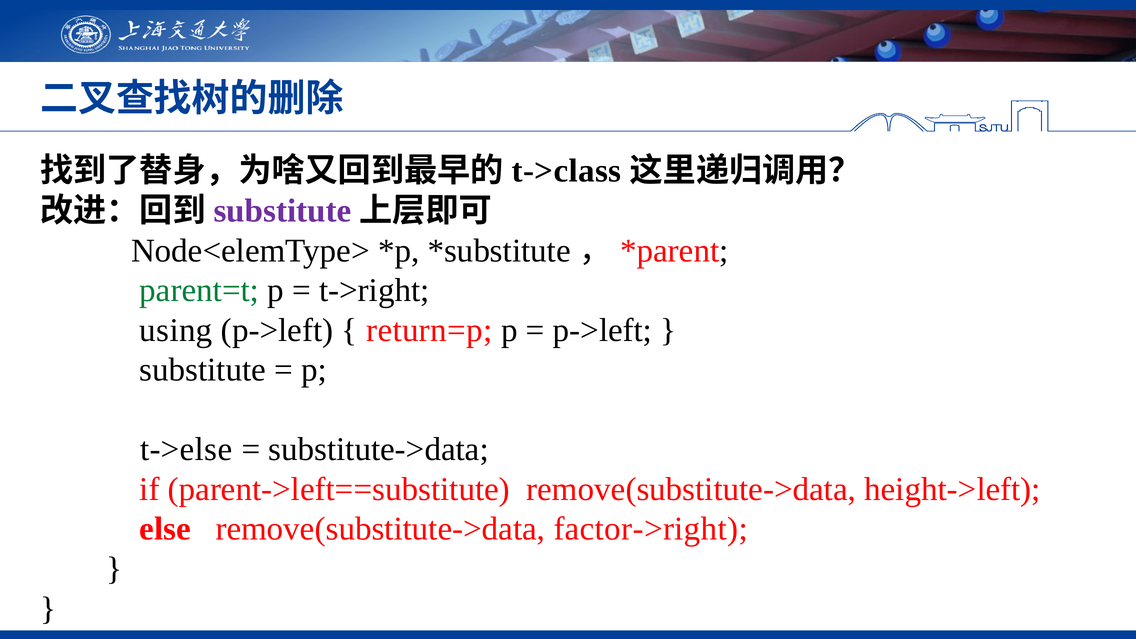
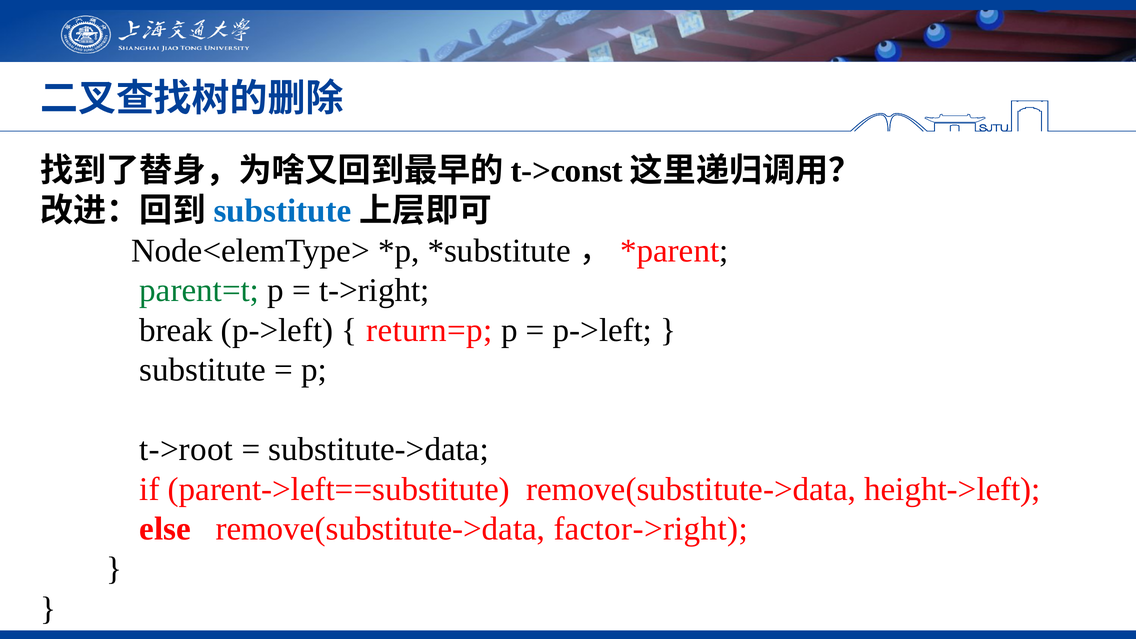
t->class: t->class -> t->const (567, 171)
substitute colour: purple -> blue (282, 211)
using: using -> break (176, 330)
t->else: t->else -> t->root (186, 449)
